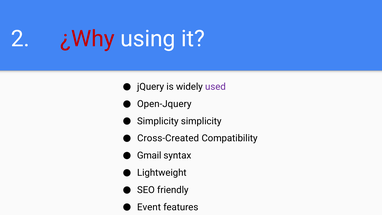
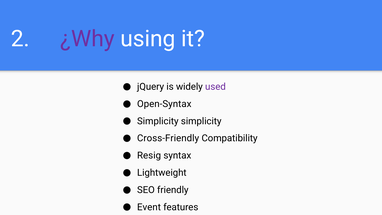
¿Why colour: red -> purple (87, 39)
Open-Jquery: Open-Jquery -> Open-Syntax (164, 104)
Cross-Created: Cross-Created -> Cross-Friendly (168, 138)
Gmail: Gmail -> Resig (149, 155)
